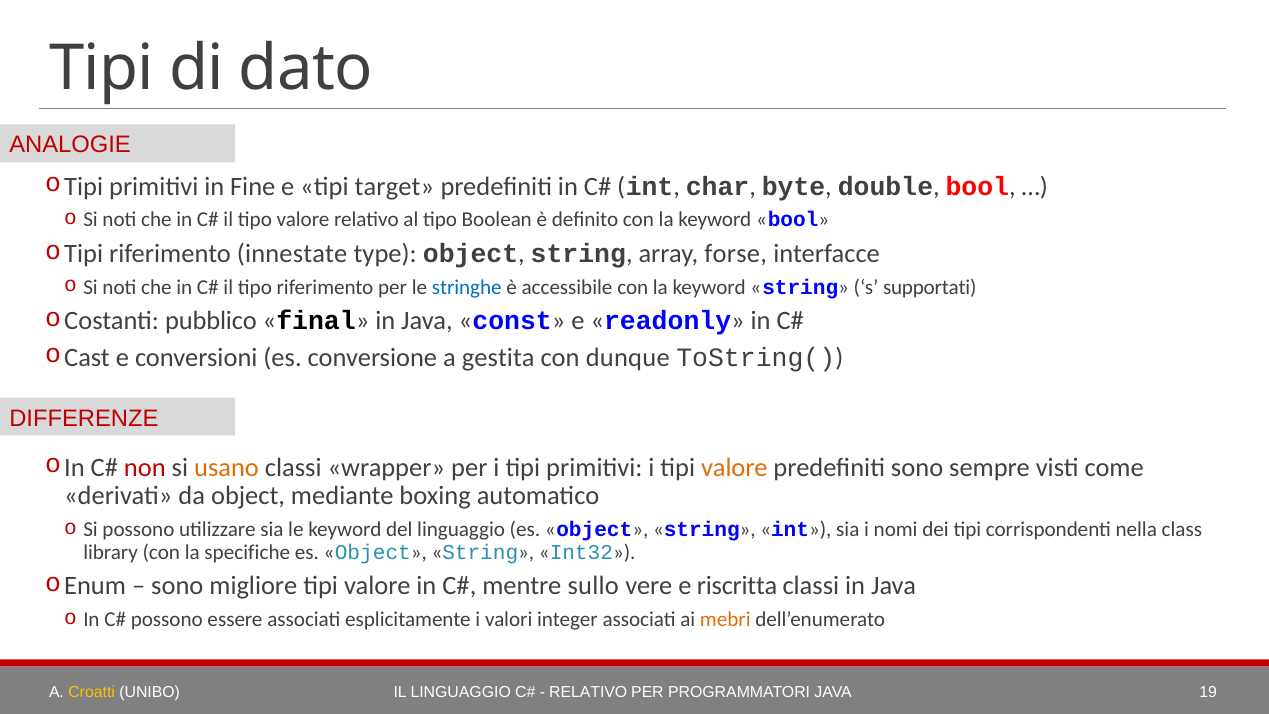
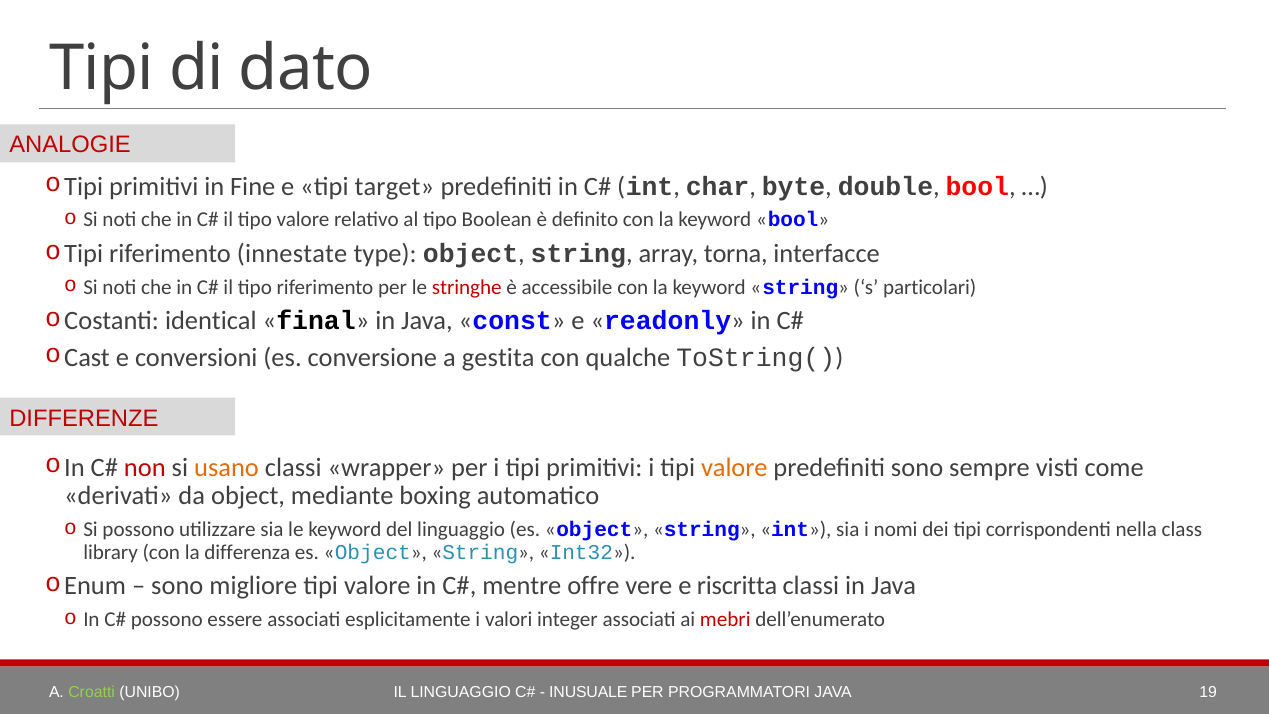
forse: forse -> torna (736, 253)
stringhe colour: blue -> red (467, 287)
supportati: supportati -> particolari (930, 287)
pubblico: pubblico -> identical (211, 321)
dunque: dunque -> qualche (628, 357)
specifiche: specifiche -> differenza (247, 552)
sullo: sullo -> offre (593, 586)
mebri colour: orange -> red (725, 620)
Croatti colour: yellow -> light green (92, 692)
RELATIVO: RELATIVO -> INUSUALE (588, 692)
